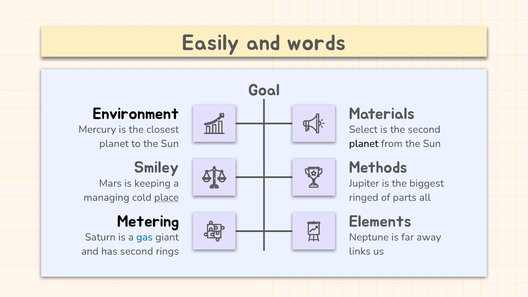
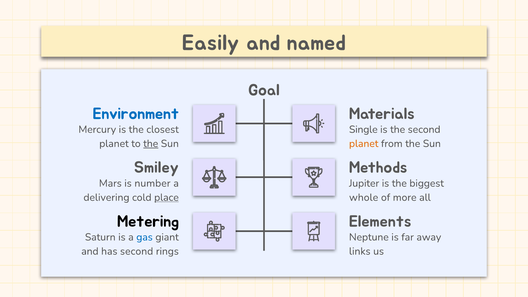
words: words -> named (316, 43)
Environment colour: black -> blue (136, 114)
Select: Select -> Single (363, 129)
the underline: none -> present (151, 144)
planet colour: black -> orange (364, 144)
keeping: keeping -> number (152, 183)
managing: managing -> delivering (106, 197)
ringed: ringed -> whole (364, 197)
parts: parts -> more (405, 197)
